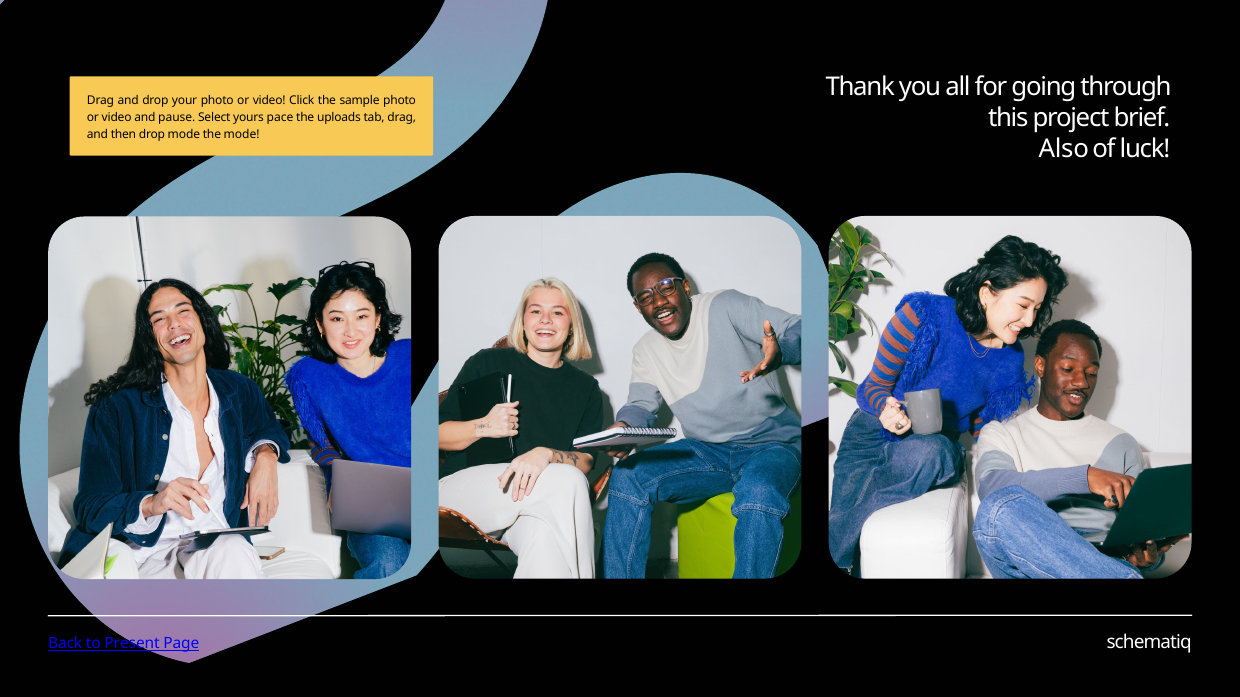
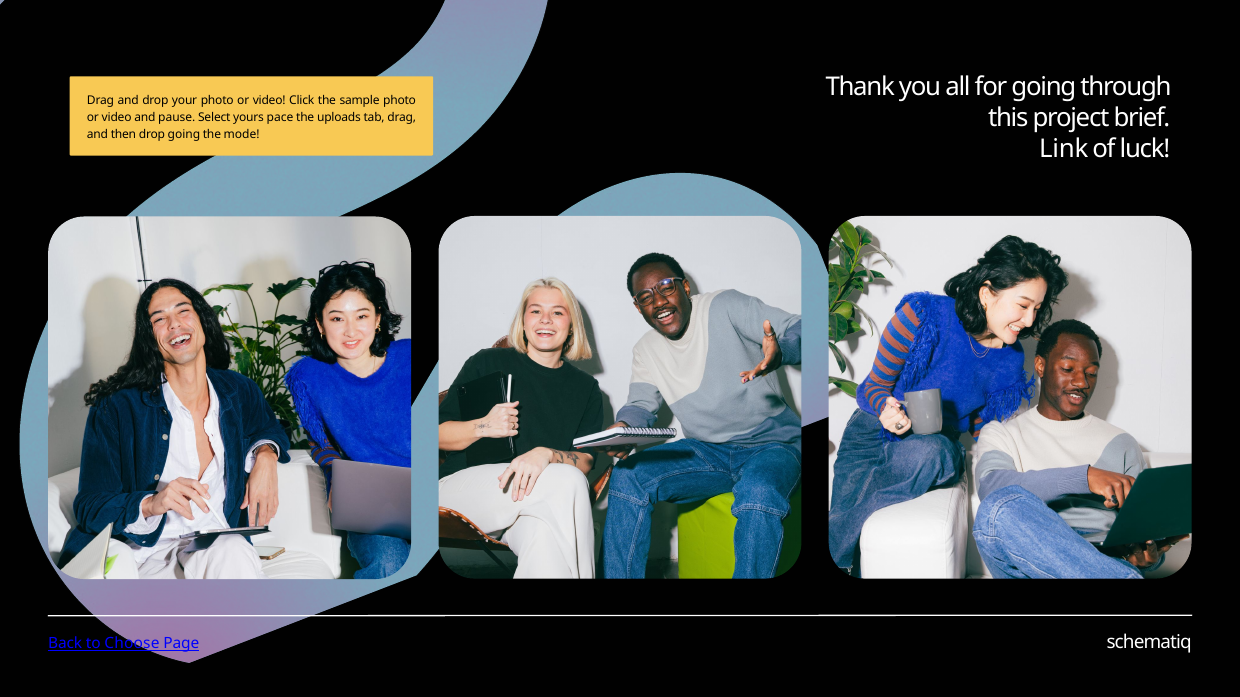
drop mode: mode -> going (184, 134)
Also: Also -> Link (1064, 149)
Present: Present -> Choose (132, 644)
